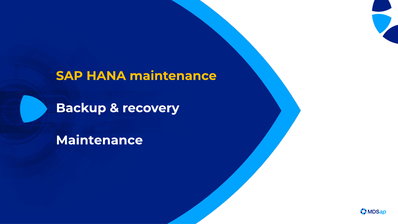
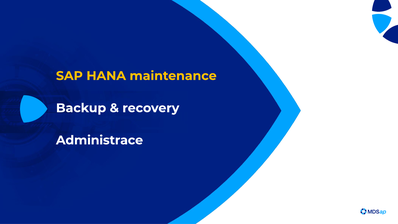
Maintenance: Maintenance -> Administrace (100, 140)
